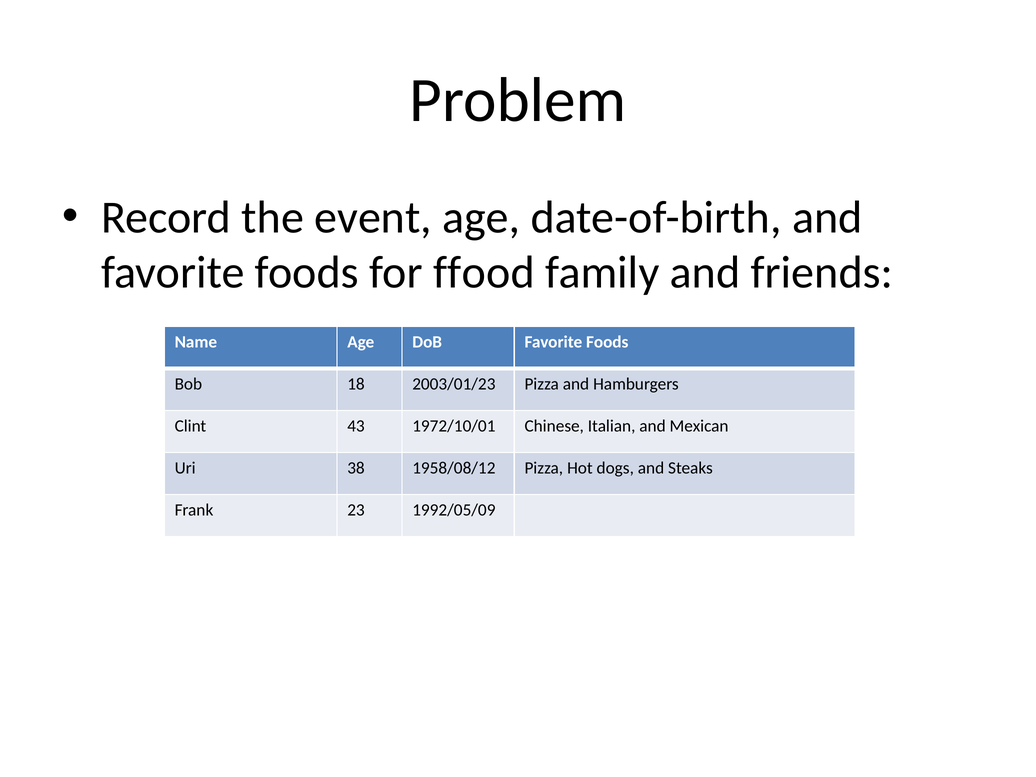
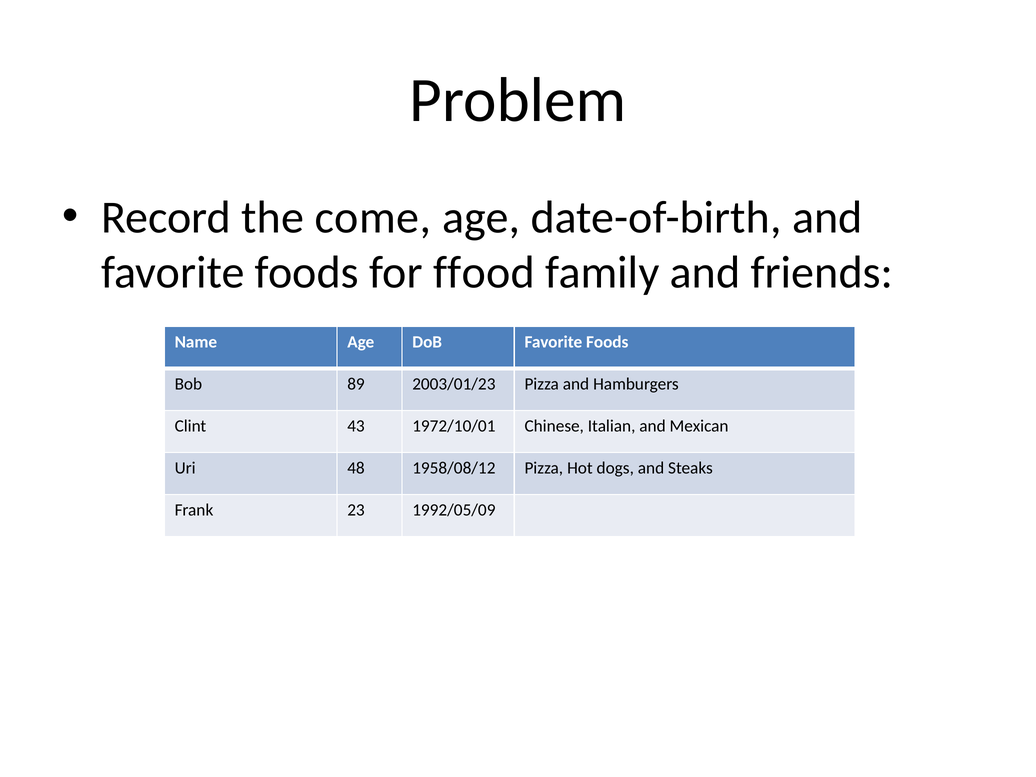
event: event -> come (373, 217)
18: 18 -> 89 (356, 384)
38: 38 -> 48 (356, 468)
